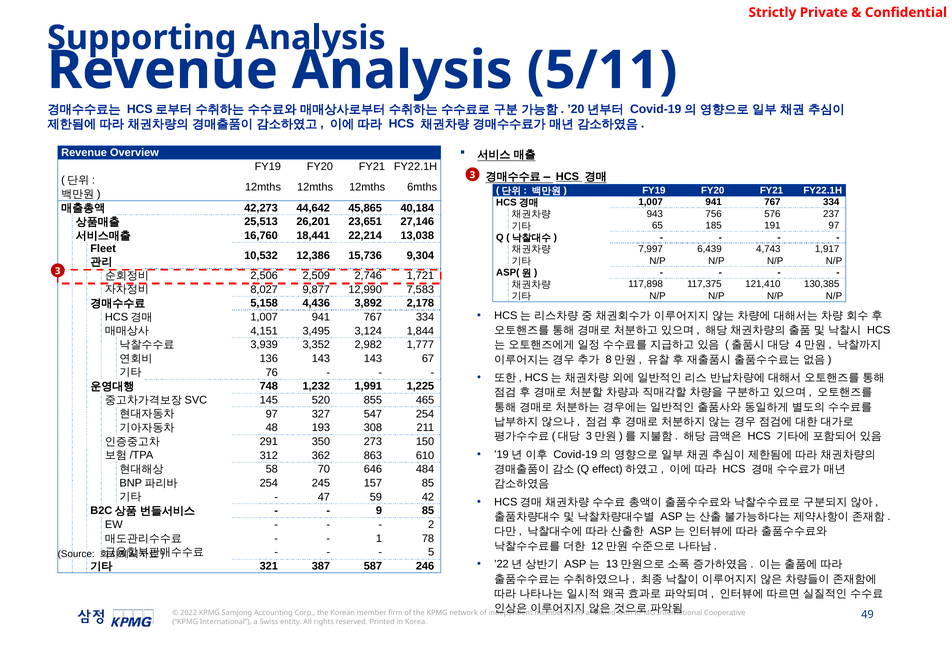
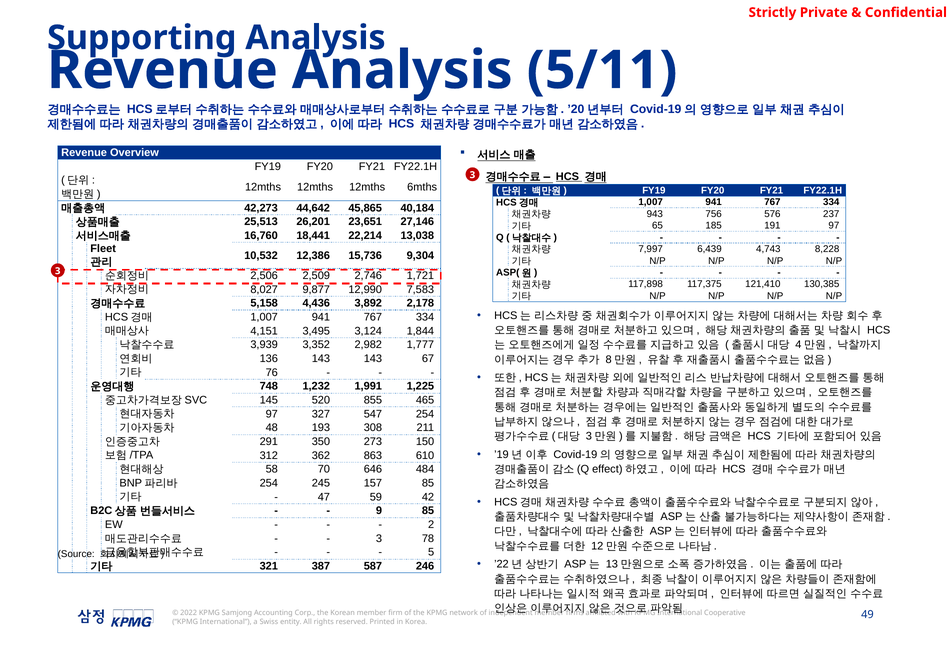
1,917: 1,917 -> 8,228 (827, 249)
1: 1 -> 3 (379, 539)
